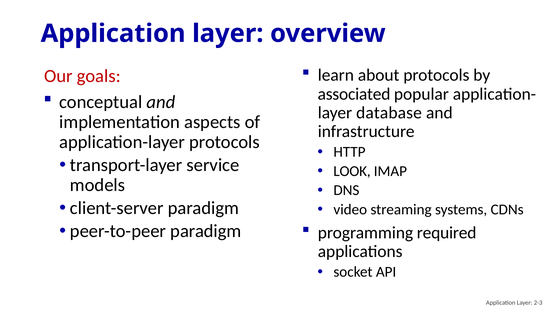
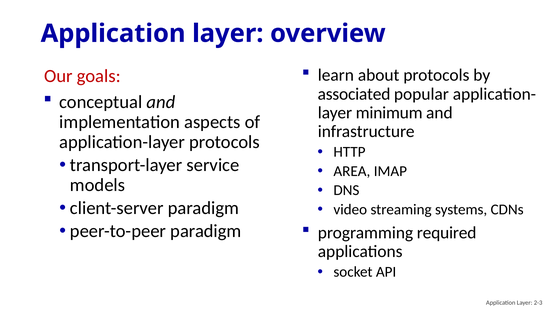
database: database -> minimum (389, 113)
LOOK: LOOK -> AREA (352, 171)
